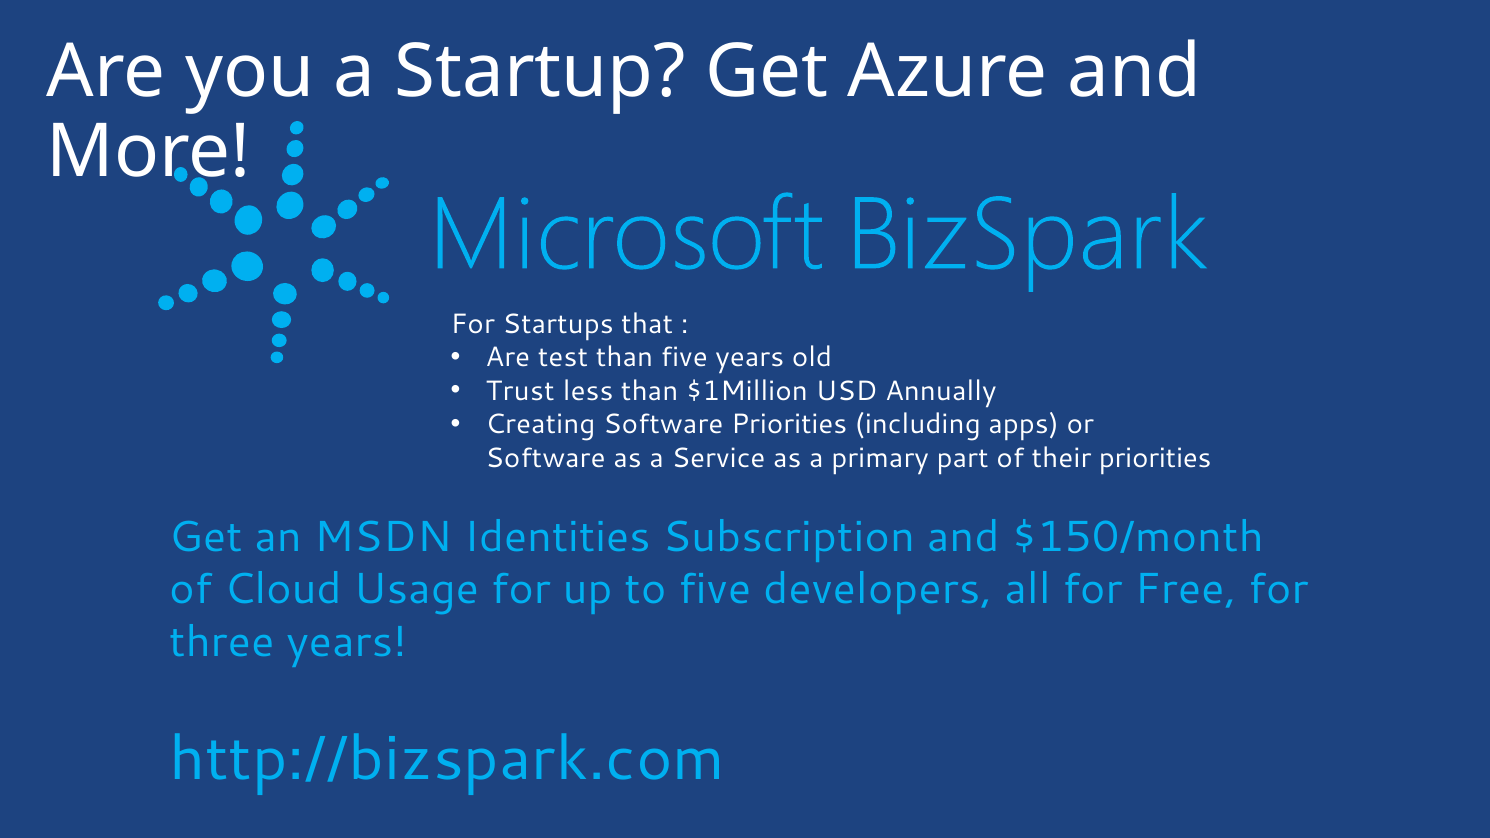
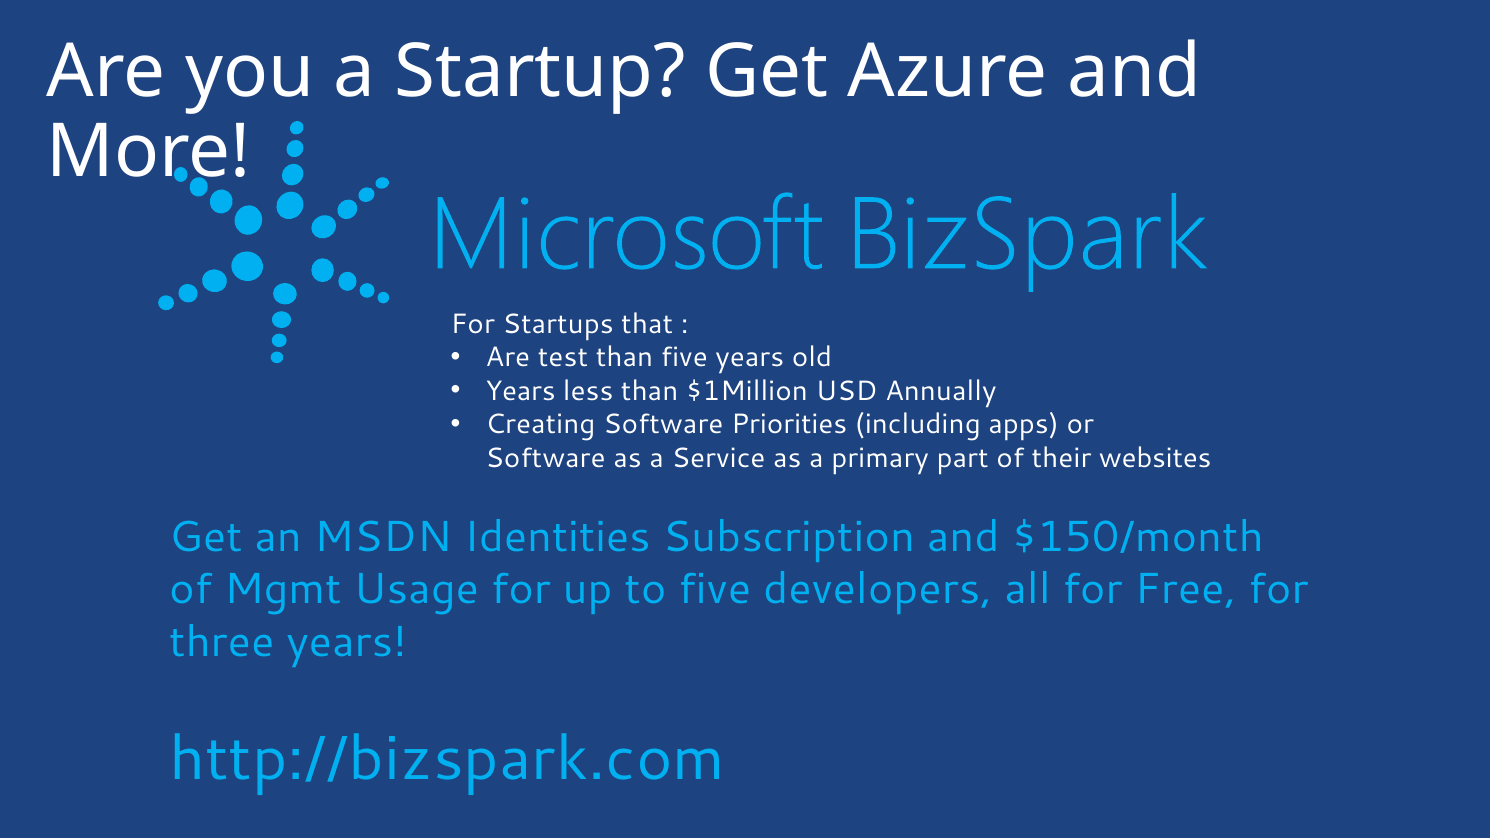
Trust: Trust -> Years (521, 391)
their priorities: priorities -> websites (1155, 458)
Cloud: Cloud -> Mgmt (283, 590)
